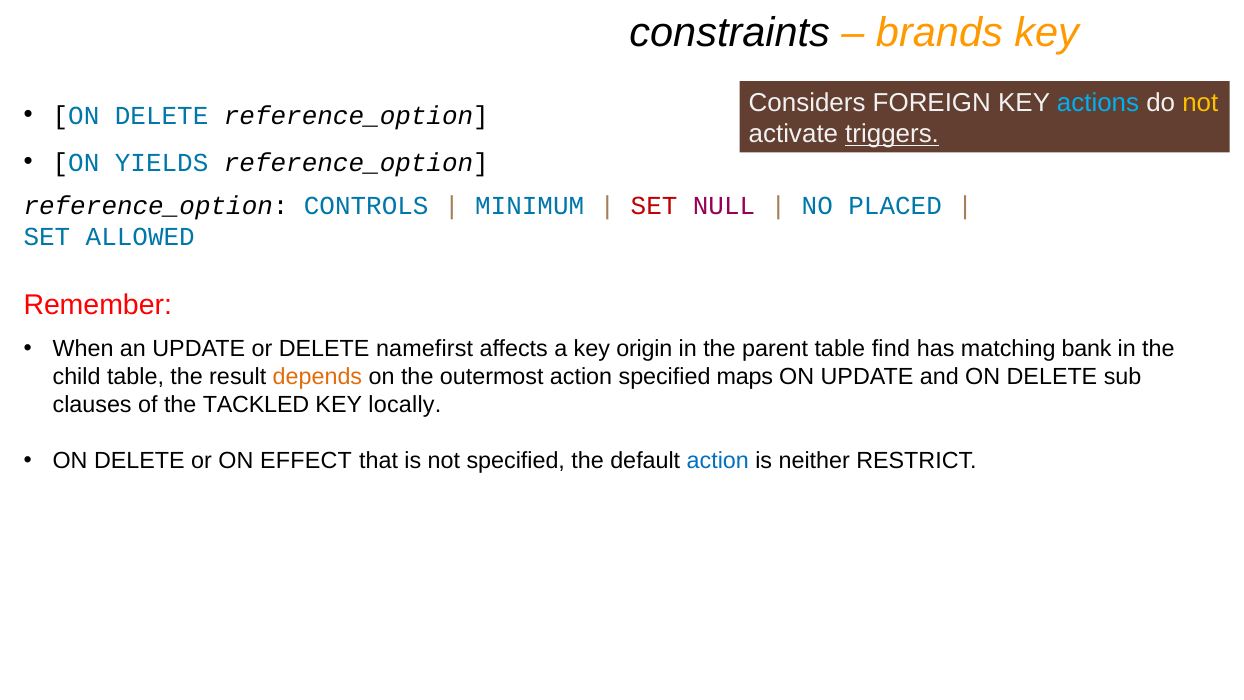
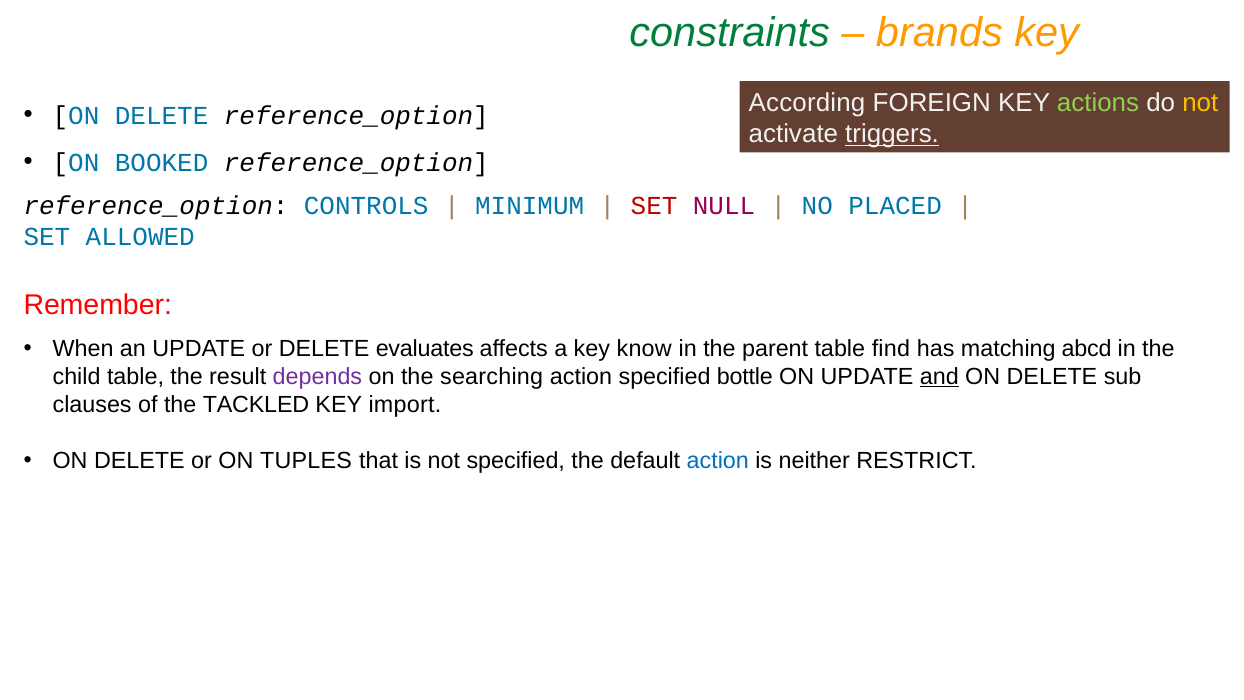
constraints colour: black -> green (730, 32)
Considers: Considers -> According (807, 103)
actions colour: light blue -> light green (1098, 103)
YIELDS: YIELDS -> BOOKED (162, 162)
namefirst: namefirst -> evaluates (425, 348)
origin: origin -> know (644, 348)
bank: bank -> abcd (1087, 348)
depends colour: orange -> purple (317, 376)
outermost: outermost -> searching (492, 376)
maps: maps -> bottle (745, 376)
and underline: none -> present (939, 376)
locally: locally -> import (405, 404)
EFFECT: EFFECT -> TUPLES (306, 460)
